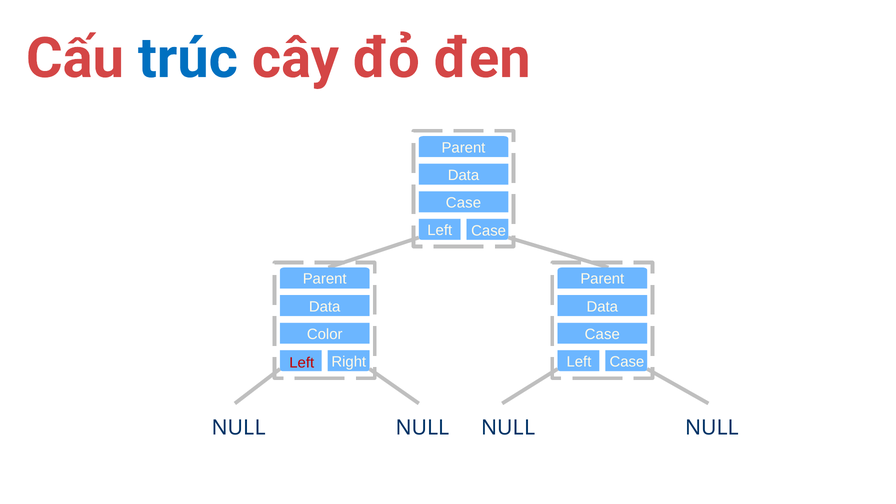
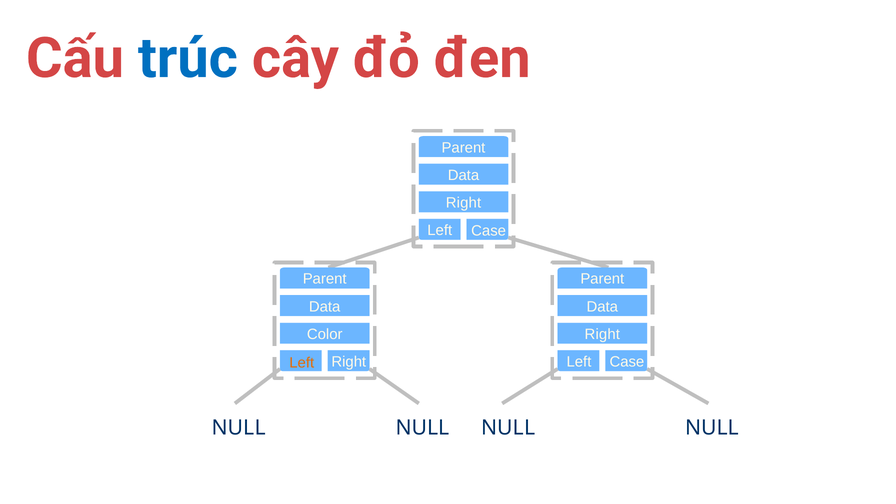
Case: Case -> Right (463, 203)
Case: Case -> Right (602, 334)
Left colour: red -> orange (302, 363)
